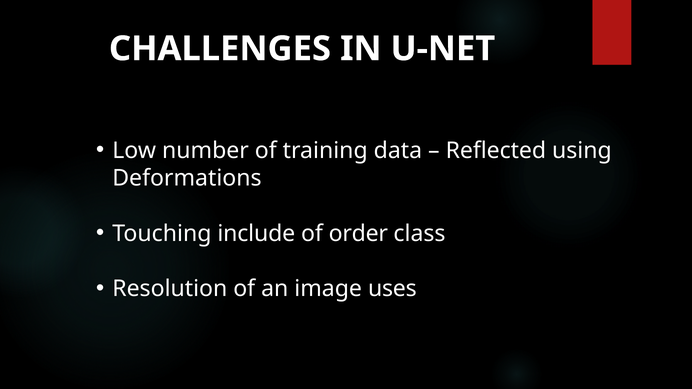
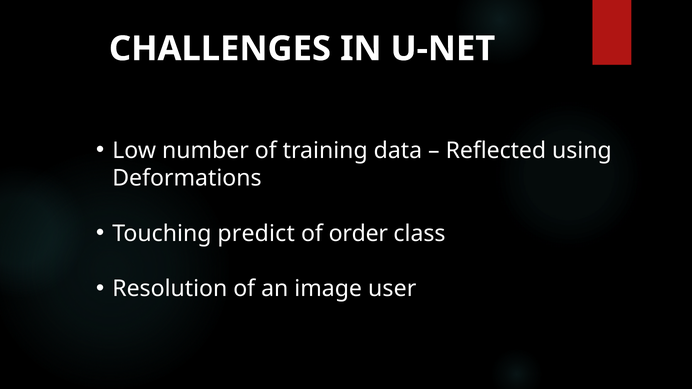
include: include -> predict (256, 234)
uses: uses -> user (392, 289)
